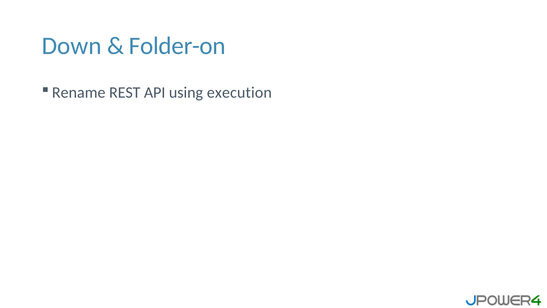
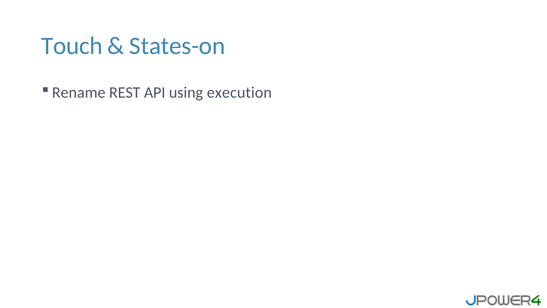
Down: Down -> Touch (72, 46)
Folder-on: Folder-on -> States-on (177, 46)
